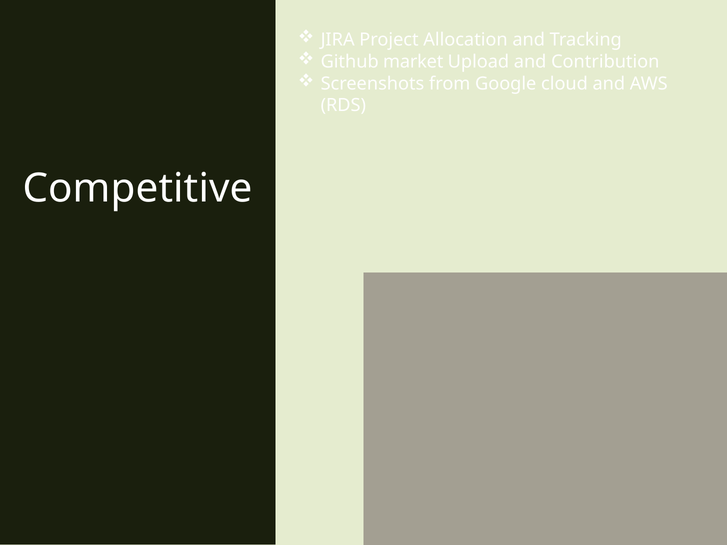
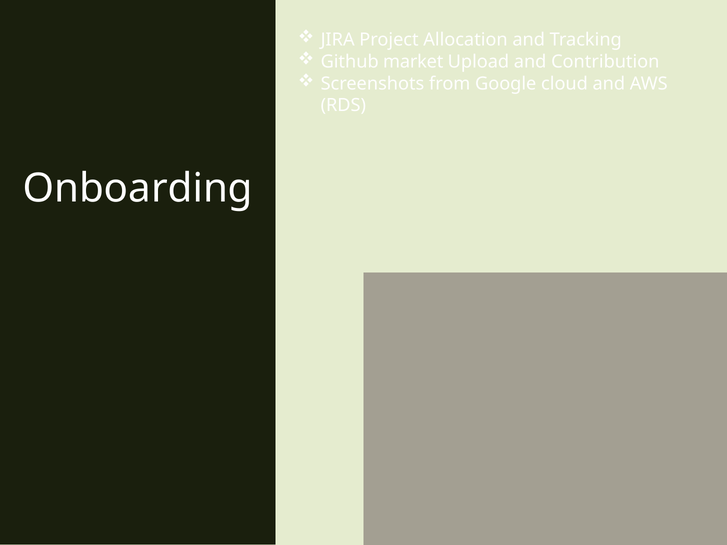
Competitive: Competitive -> Onboarding (138, 188)
